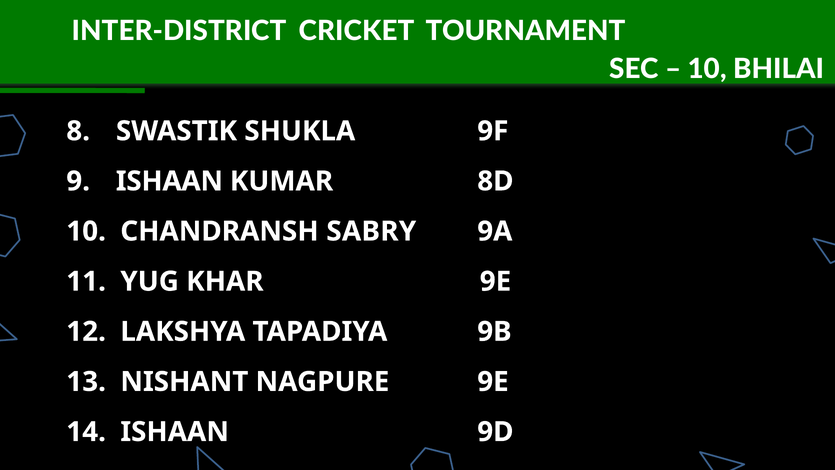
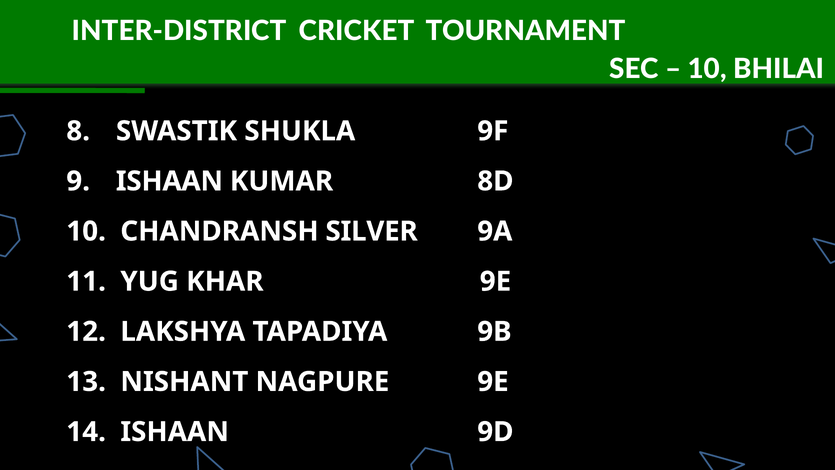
SABRY: SABRY -> SILVER (372, 231)
